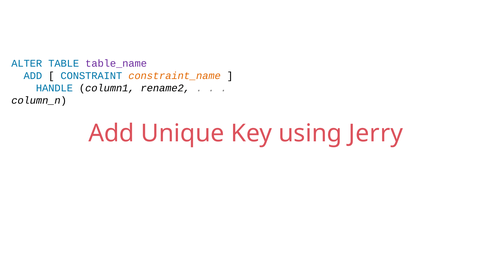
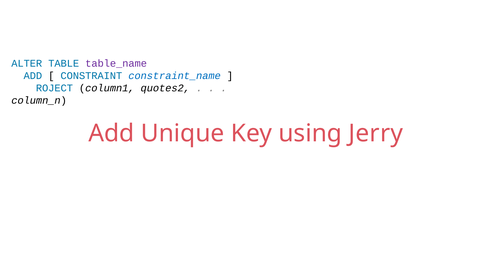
constraint_name colour: orange -> blue (175, 76)
HANDLE: HANDLE -> ROJECT (54, 88)
rename2: rename2 -> quotes2 (165, 88)
